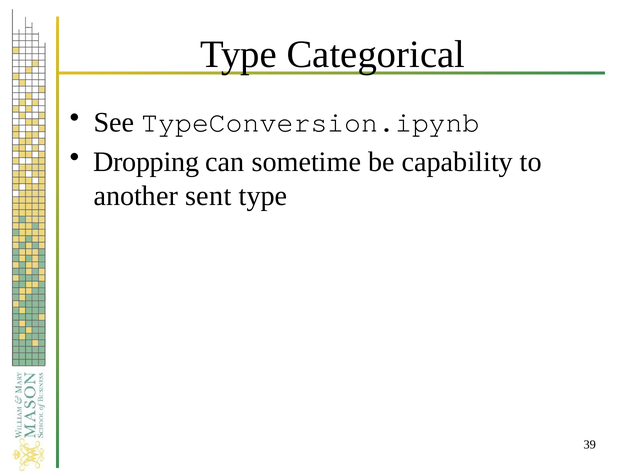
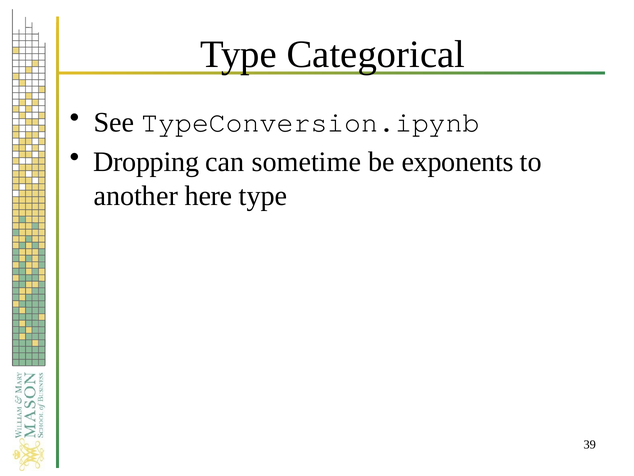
capability: capability -> exponents (458, 162)
sent: sent -> here (209, 196)
